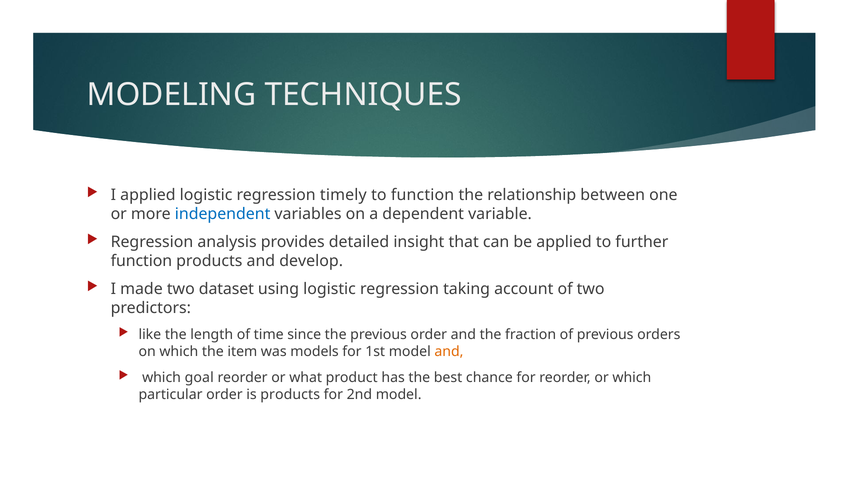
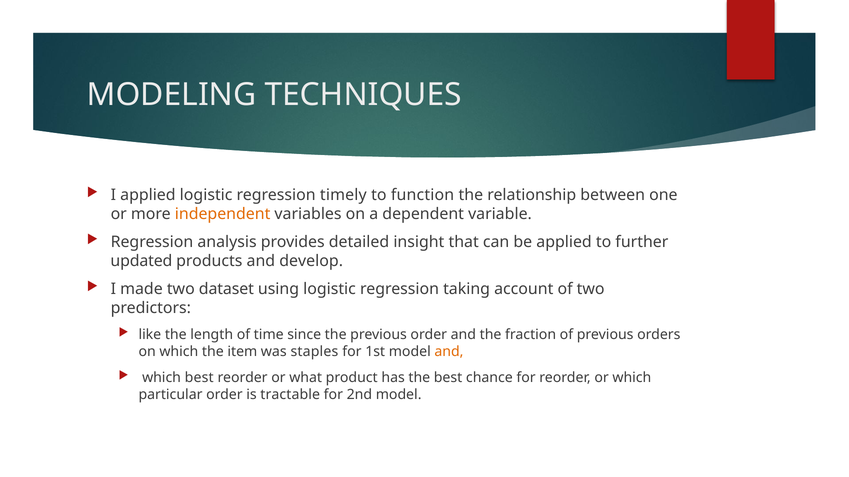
independent colour: blue -> orange (223, 214)
function: function -> updated (141, 261)
models: models -> staples (314, 352)
which goal: goal -> best (199, 378)
is products: products -> tractable (290, 395)
